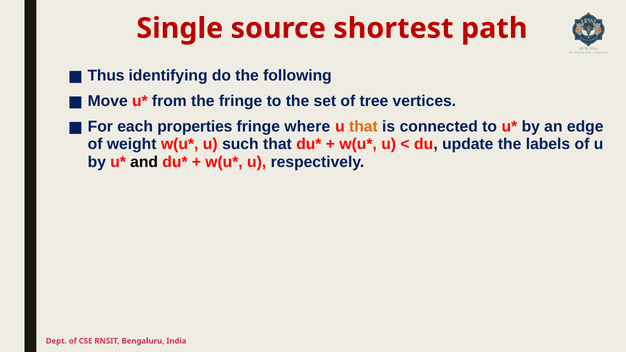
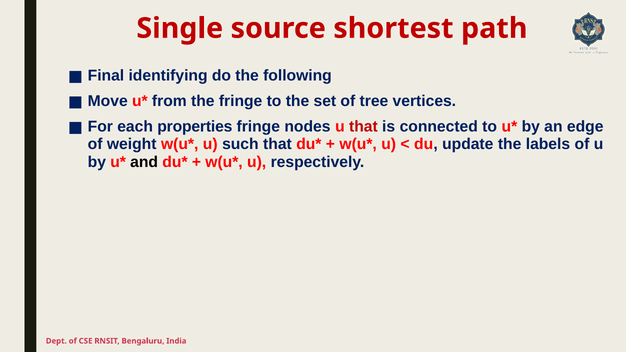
Thus: Thus -> Final (106, 76)
where: where -> nodes (307, 127)
that colour: orange -> red (363, 127)
